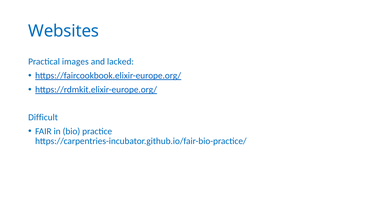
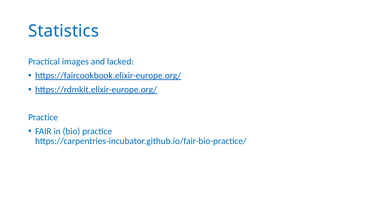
Websites: Websites -> Statistics (64, 31)
Difficult: Difficult -> Practice (43, 117)
